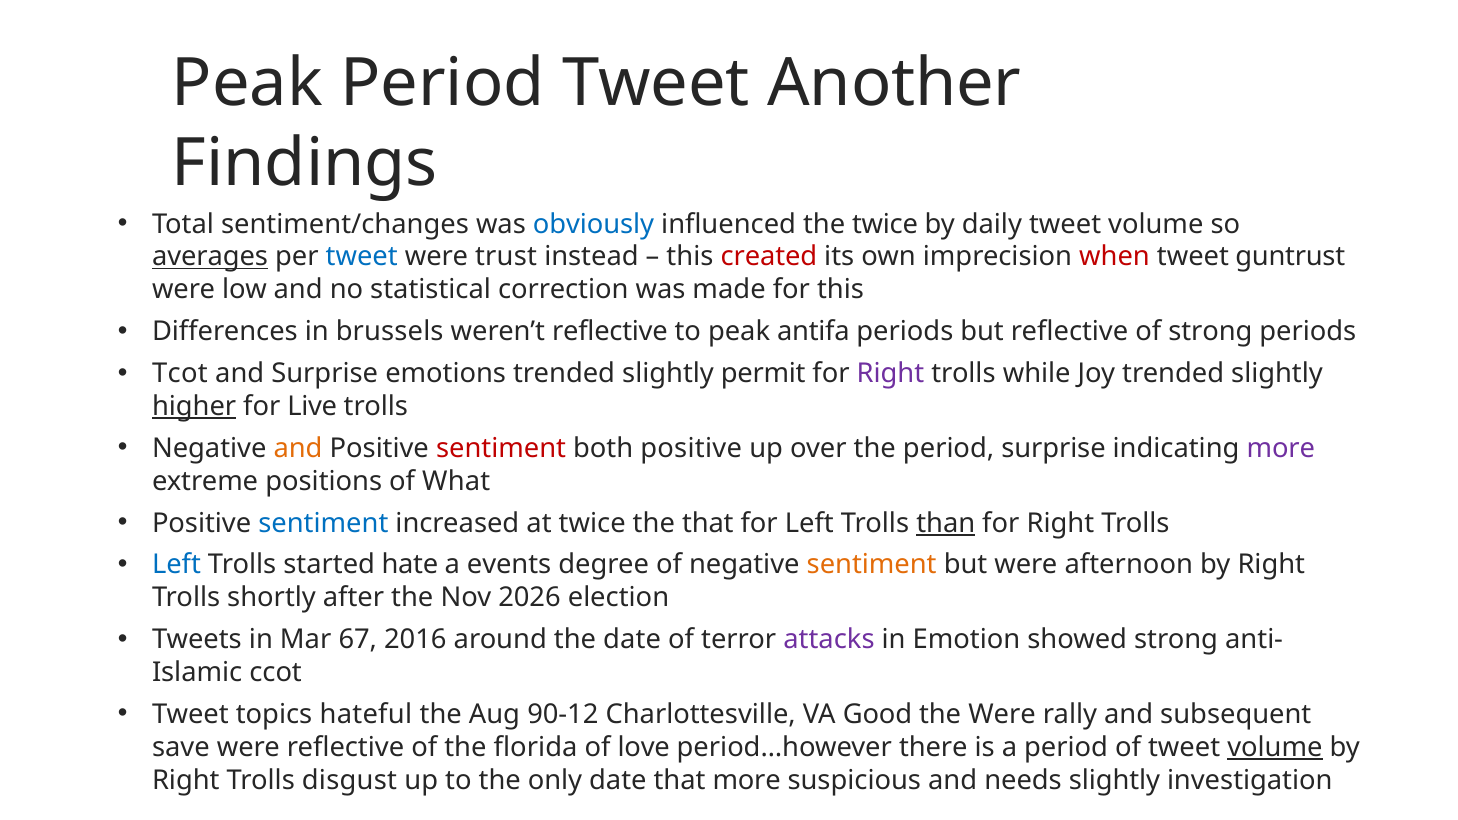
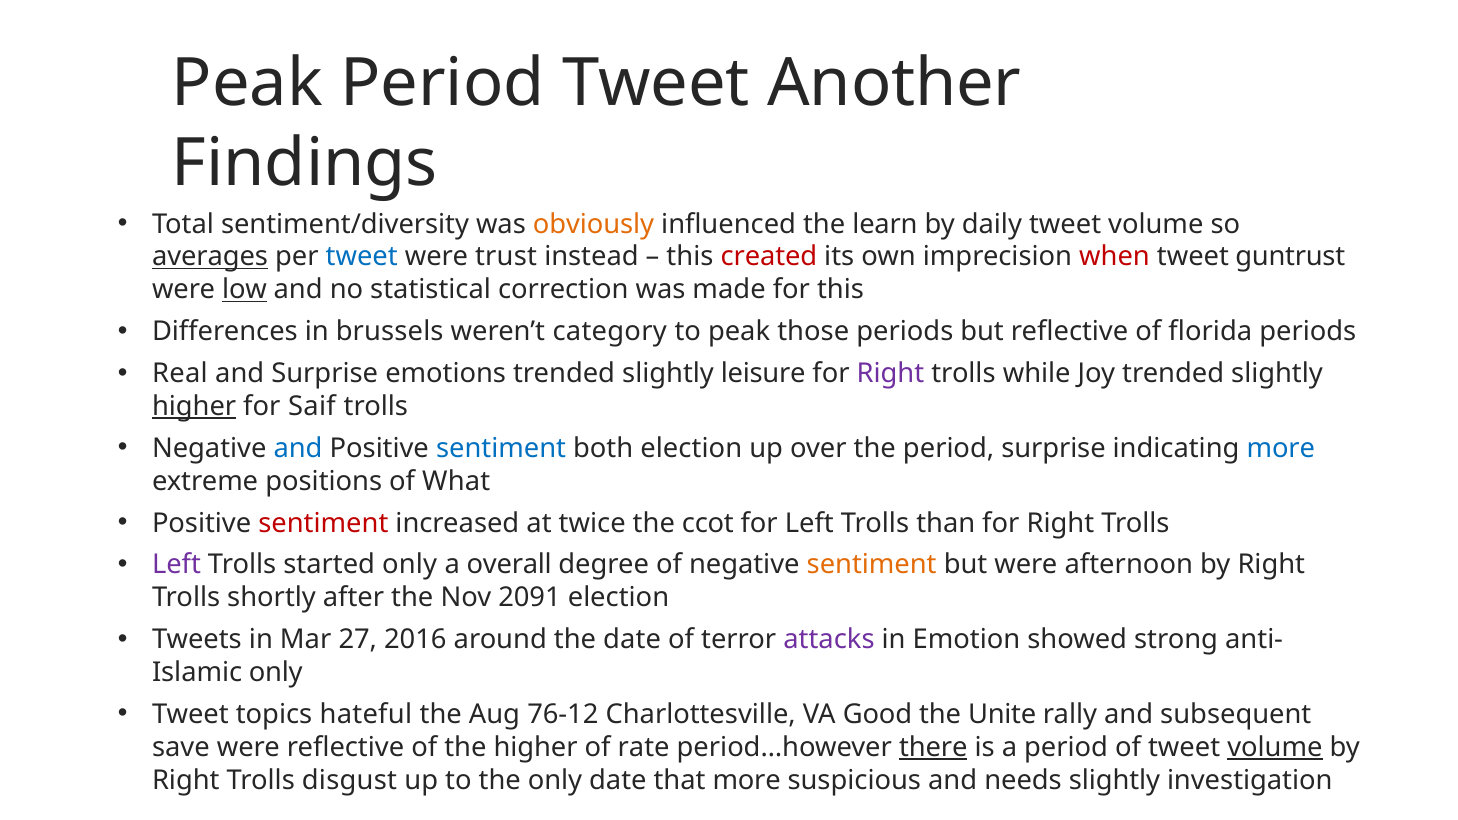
sentiment/changes: sentiment/changes -> sentiment/diversity (345, 224)
obviously colour: blue -> orange (594, 224)
the twice: twice -> learn (885, 224)
low underline: none -> present (244, 290)
weren’t reflective: reflective -> category (610, 332)
antifa: antifa -> those (813, 332)
of strong: strong -> florida (1210, 332)
Tcot: Tcot -> Real (180, 374)
permit: permit -> leisure (763, 374)
Live: Live -> Saif (312, 406)
and colour: orange -> blue (298, 448)
sentiment colour: red -> blue (501, 448)
both positive: positive -> election (691, 448)
more colour: purple -> blue (1281, 448)
sentiment colour: blue -> red (323, 523)
the that: that -> ccot (708, 523)
than underline: present -> none (946, 523)
Left colour: blue -> purple (176, 565)
started hate: hate -> only (410, 565)
events: events -> overall (509, 565)
2026: 2026 -> 2091 (530, 598)
67: 67 -> 27 (358, 640)
ccot: ccot -> only (276, 673)
90-12: 90-12 -> 76-12 (563, 714)
the Were: Were -> Unite (1002, 714)
the florida: florida -> higher (536, 747)
love: love -> rate (644, 747)
there underline: none -> present (933, 747)
